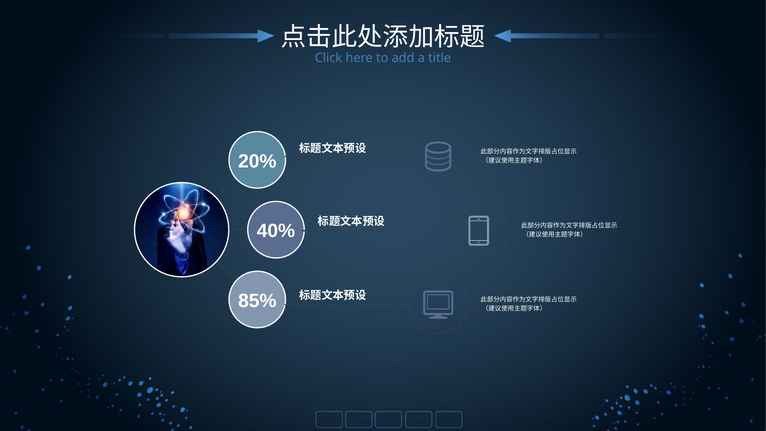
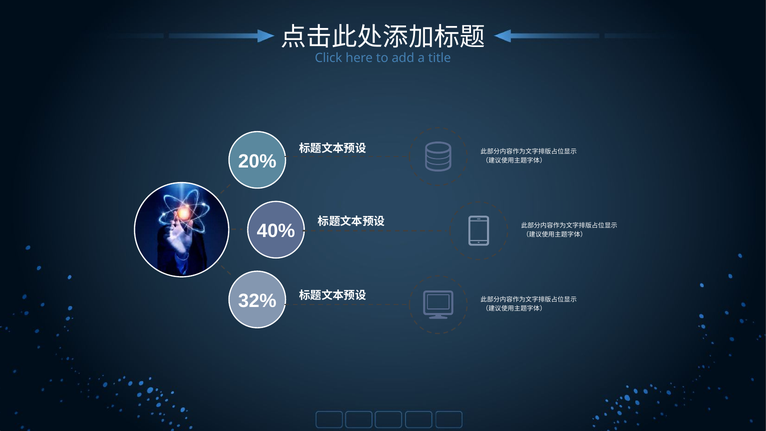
85%: 85% -> 32% (257, 301)
